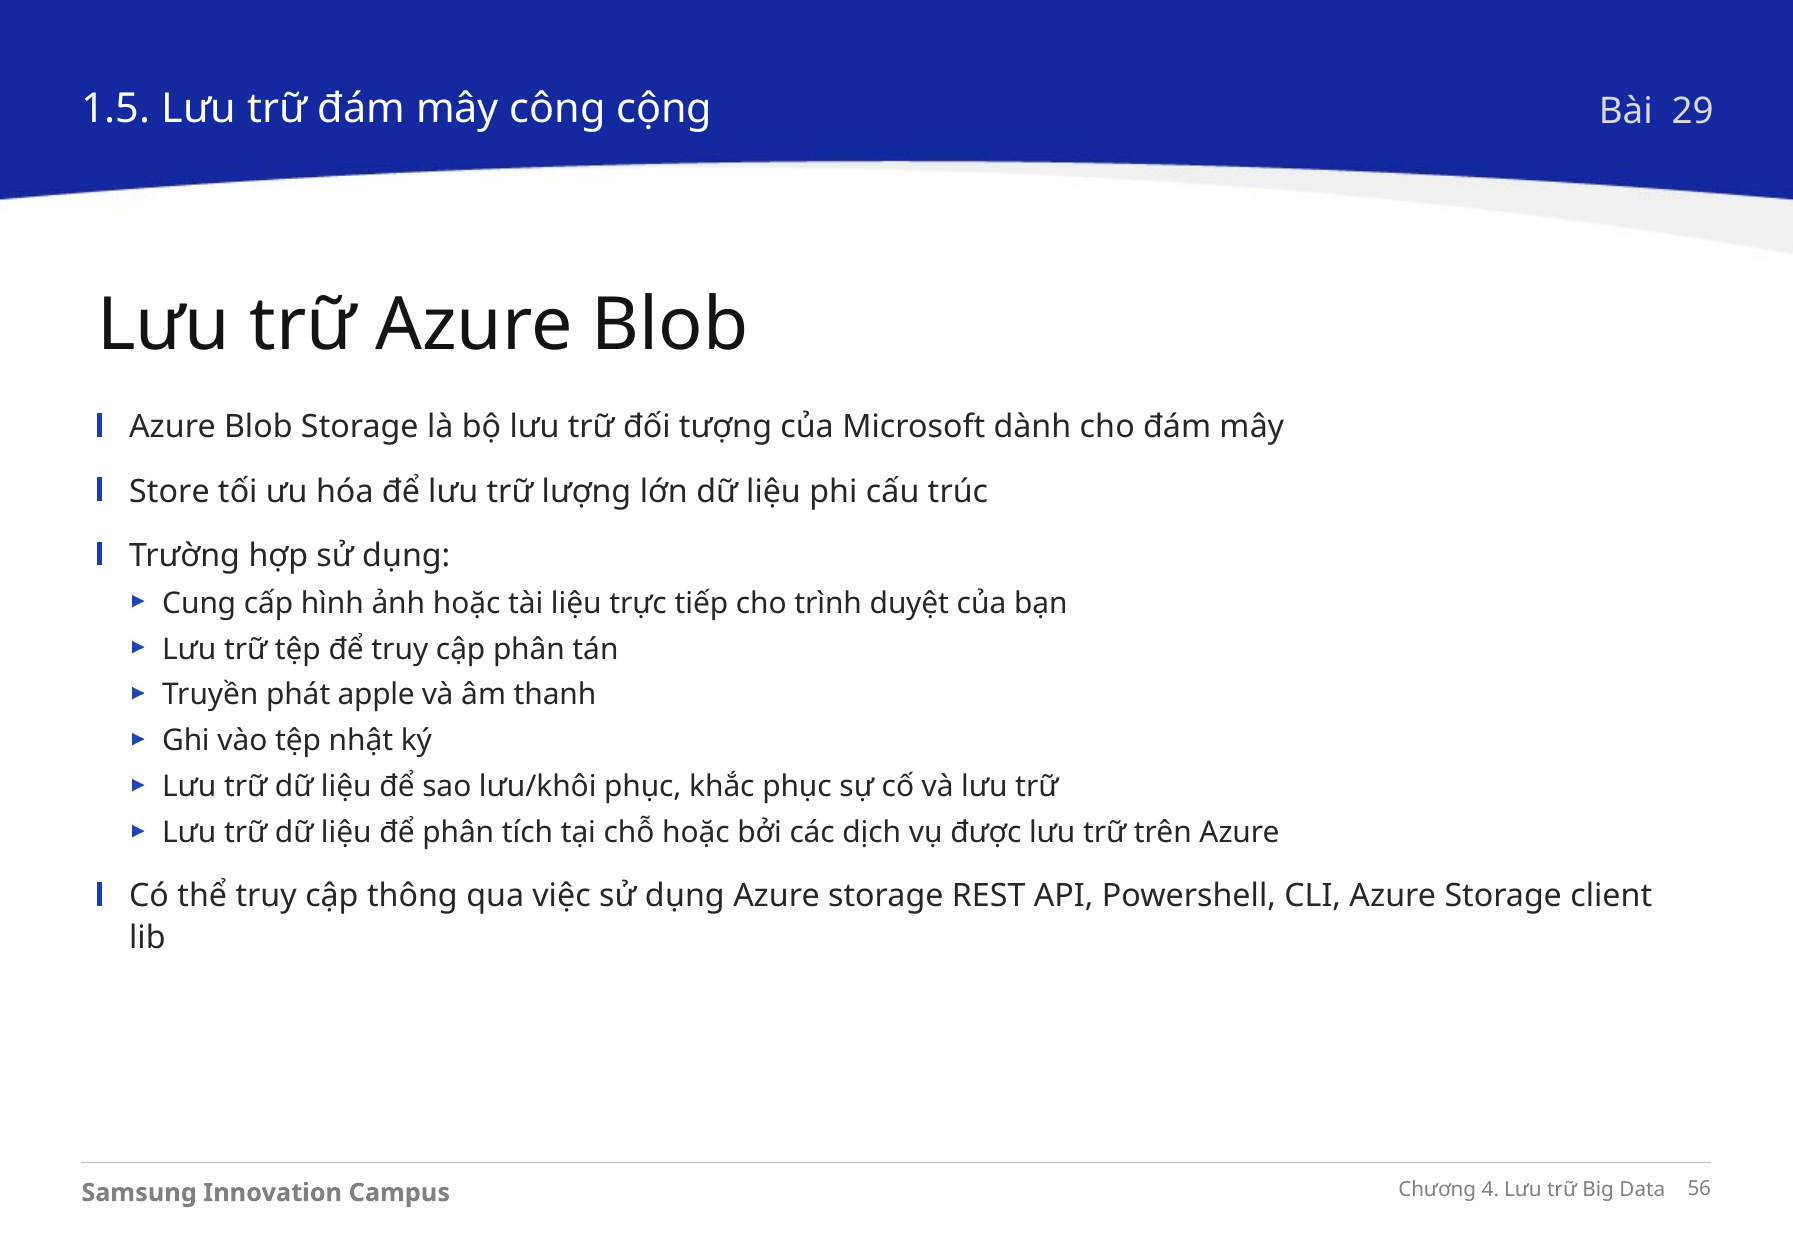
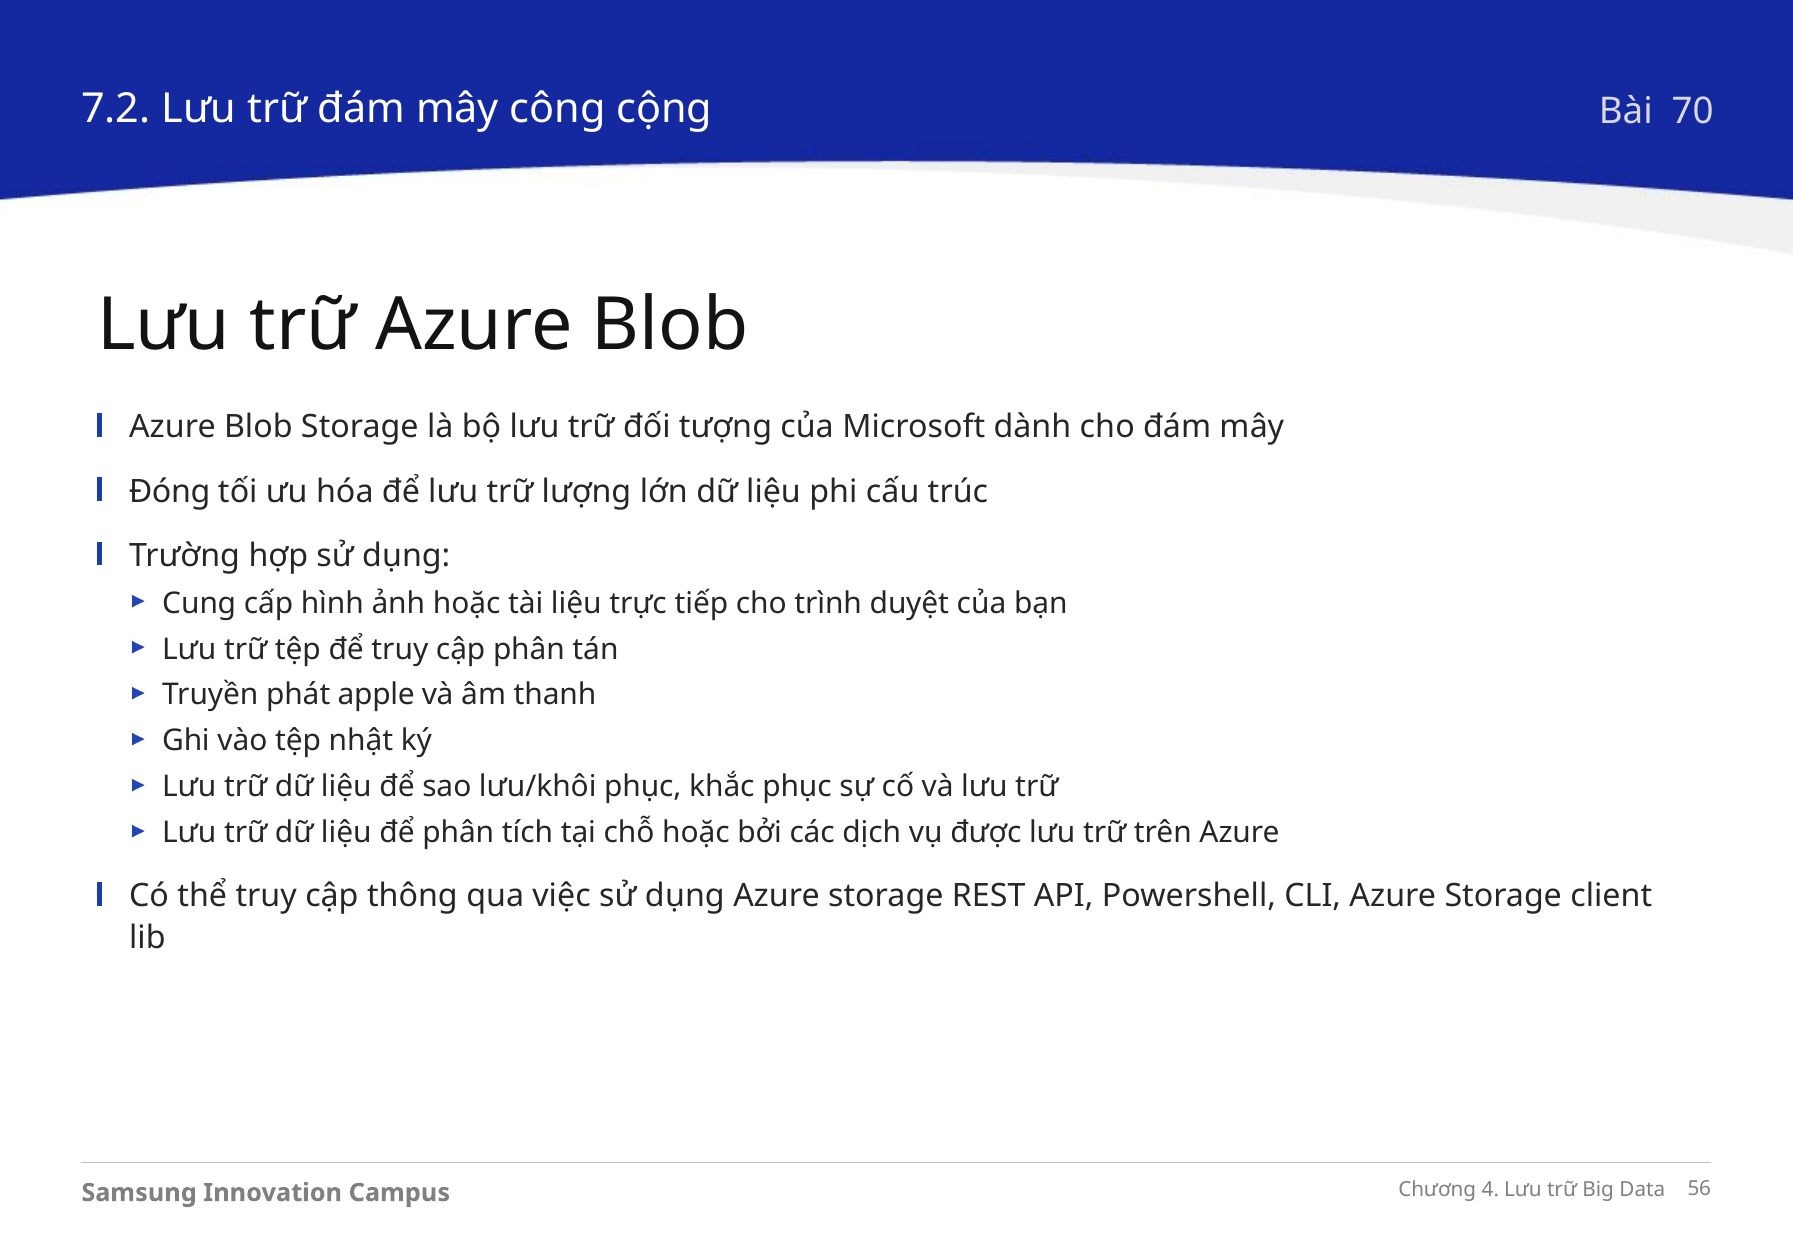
1.5: 1.5 -> 7.2 (116, 109)
29: 29 -> 70 (1693, 112)
Store: Store -> Đóng (170, 492)
